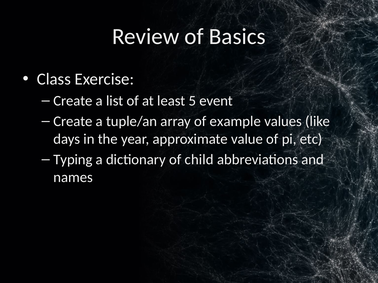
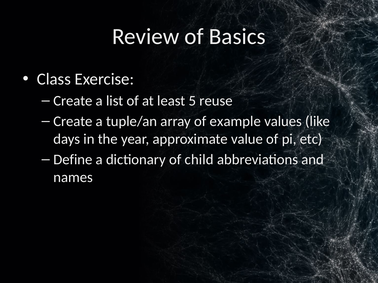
event: event -> reuse (216, 101)
Typing: Typing -> Define (73, 160)
